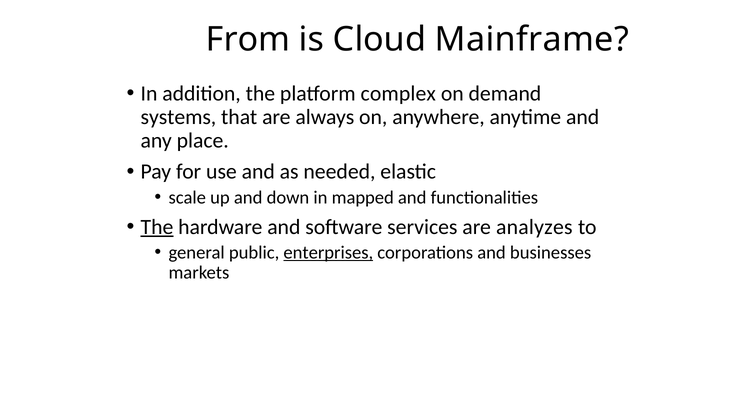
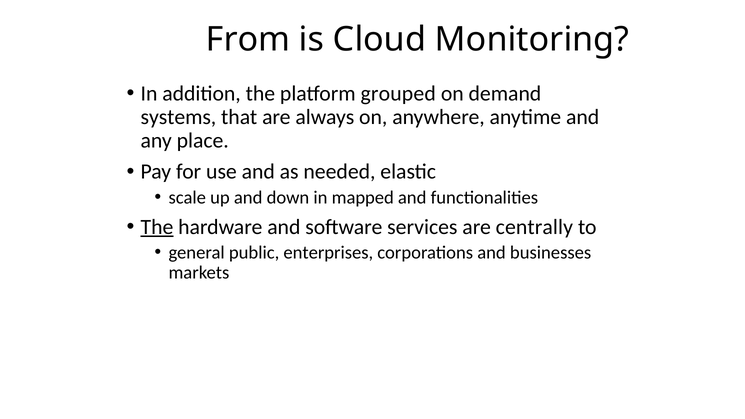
Mainframe: Mainframe -> Monitoring (532, 39)
complex: complex -> grouped (398, 94)
analyzes: analyzes -> centrally (534, 227)
enterprises underline: present -> none (328, 253)
